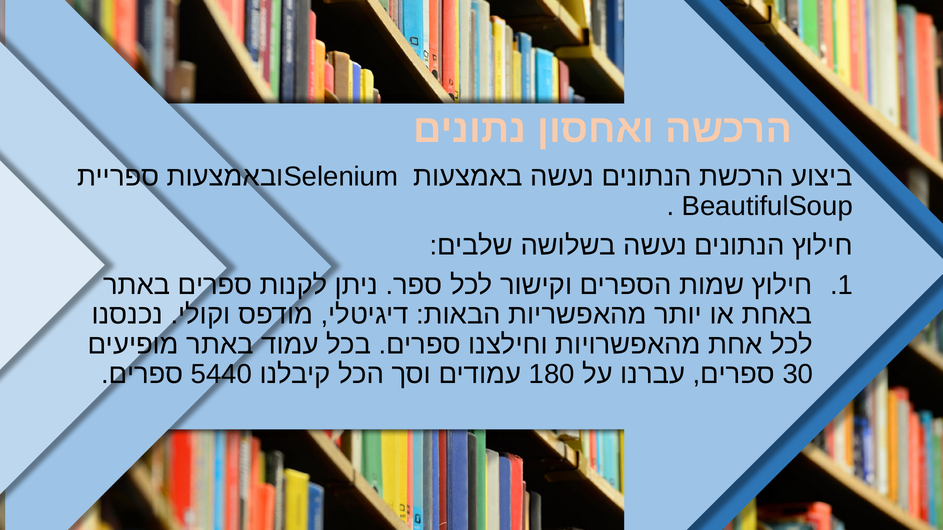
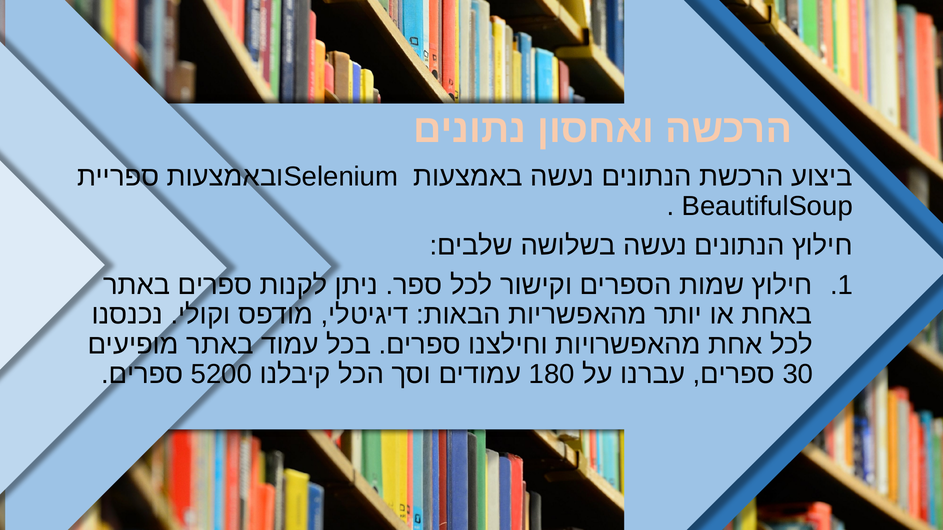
5440: 5440 -> 5200 (221, 374)
